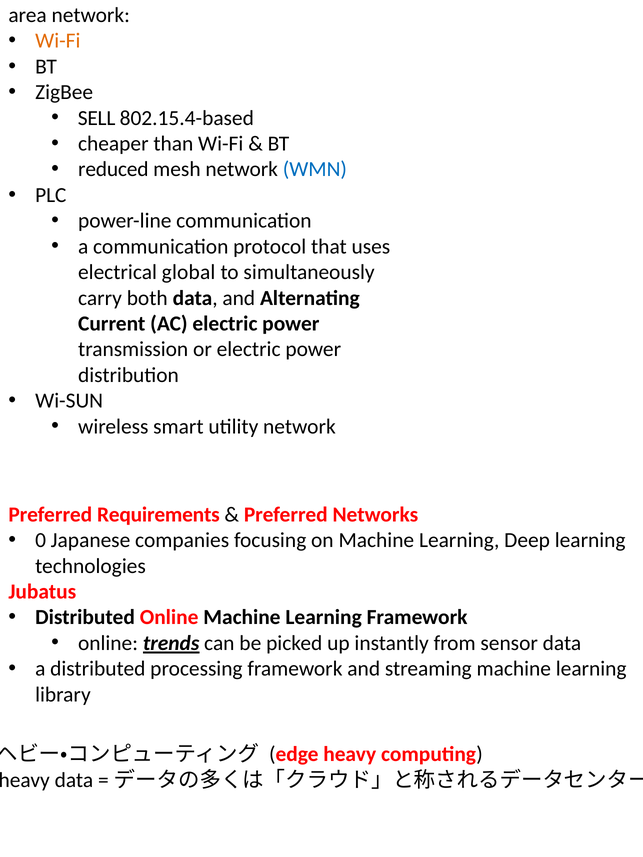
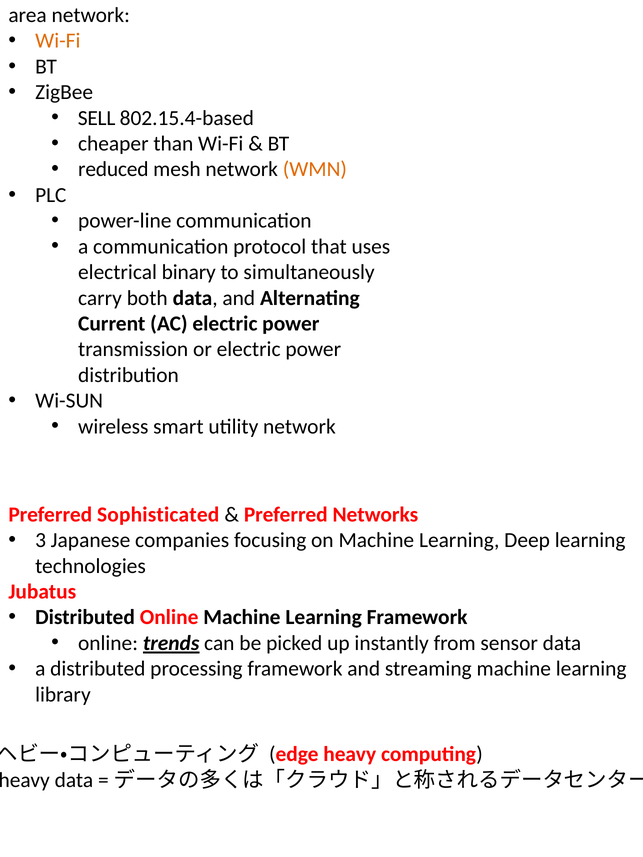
WMN colour: blue -> orange (315, 169)
global: global -> binary (189, 272)
Requirements: Requirements -> Sophisticated (158, 515)
0: 0 -> 3 (41, 540)
